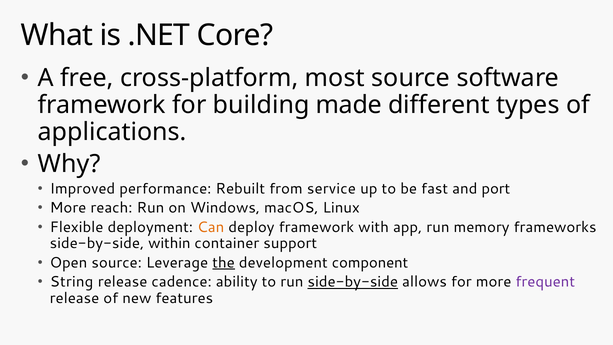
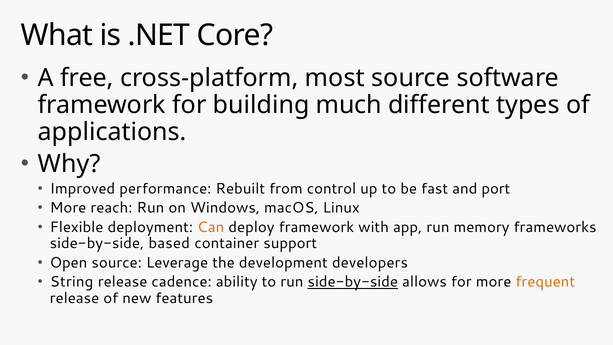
made: made -> much (349, 105)
service: service -> control (331, 189)
within: within -> based (169, 243)
the underline: present -> none (224, 263)
component: component -> developers (370, 263)
frequent colour: purple -> orange (545, 282)
